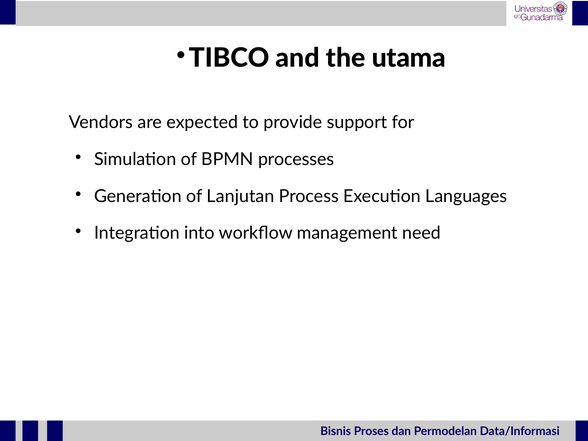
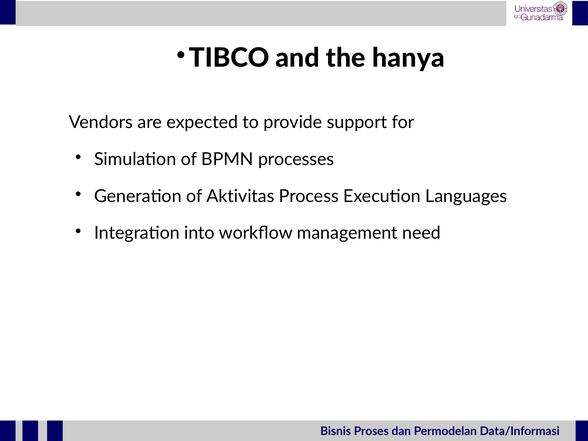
utama: utama -> hanya (409, 58)
Lanjutan: Lanjutan -> Aktivitas (241, 196)
